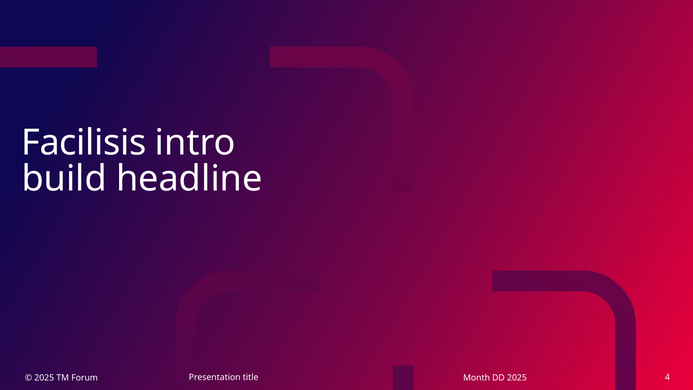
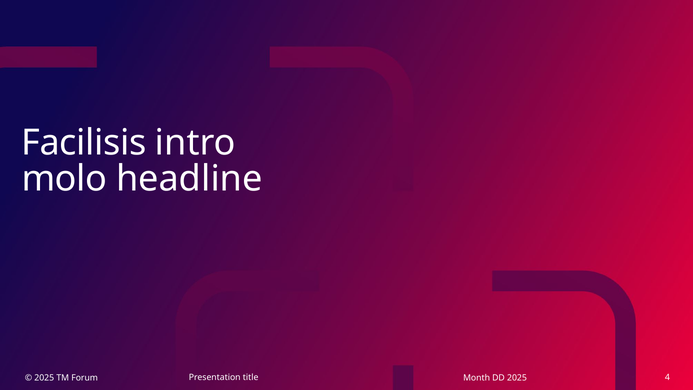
build: build -> molo (64, 179)
